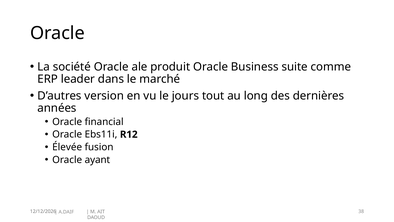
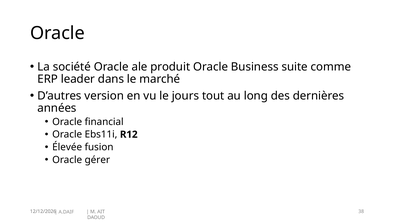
ayant: ayant -> gérer (97, 160)
